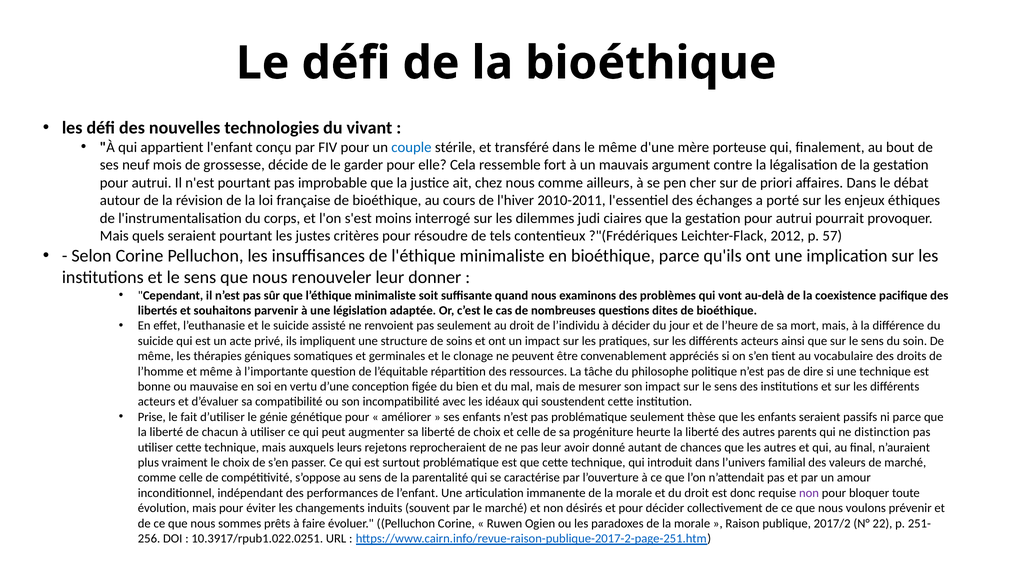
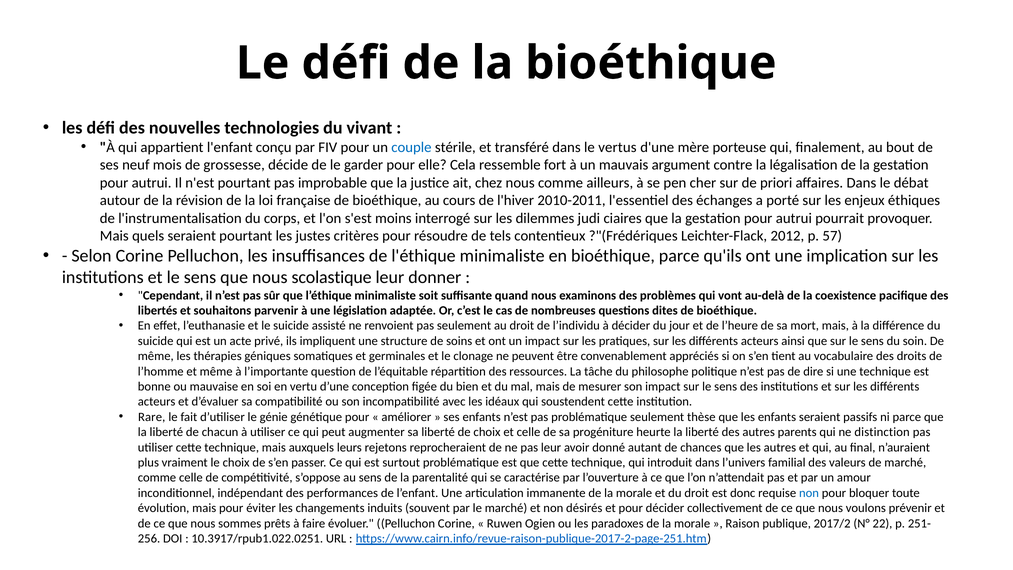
le même: même -> vertus (617, 147)
renouveler: renouveler -> scolastique (332, 277)
Prise: Prise -> Rare (152, 417)
non colour: purple -> blue (809, 493)
